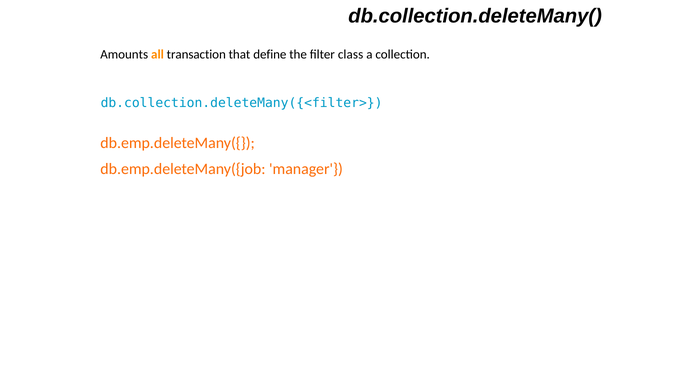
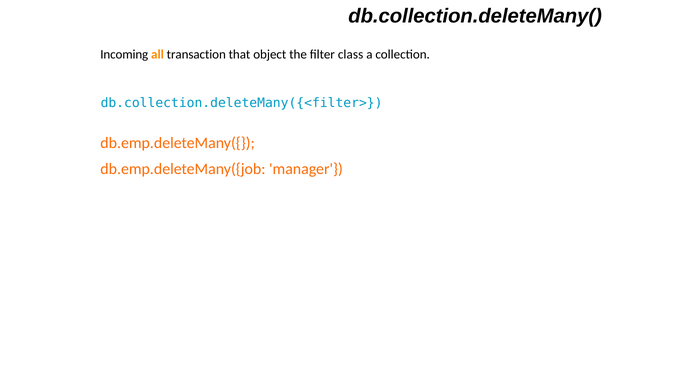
Amounts: Amounts -> Incoming (124, 55)
define: define -> object (270, 55)
